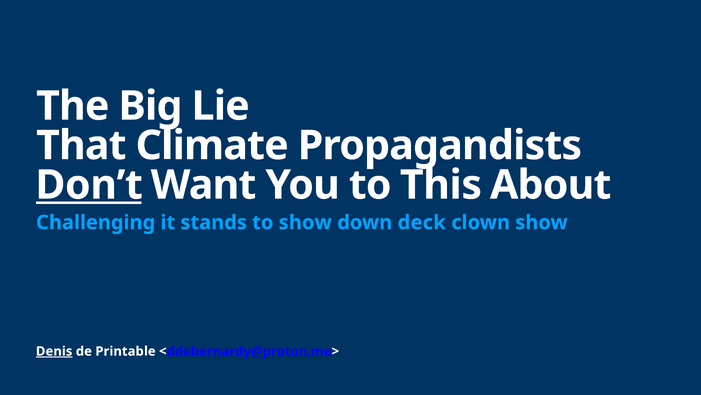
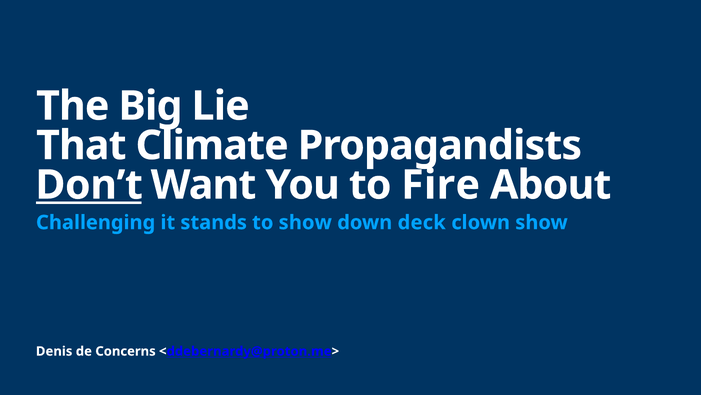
This: This -> Fire (441, 185)
Denis underline: present -> none (54, 351)
Printable: Printable -> Concerns (126, 351)
